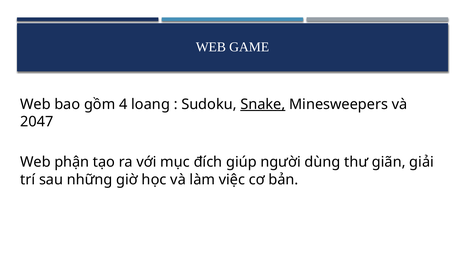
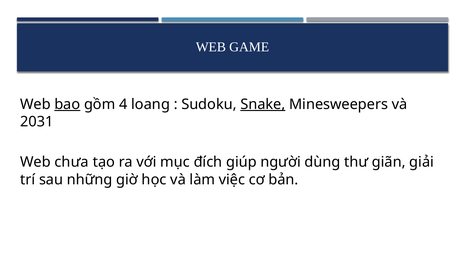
bao underline: none -> present (67, 104)
2047: 2047 -> 2031 (37, 121)
phận: phận -> chưa (72, 162)
